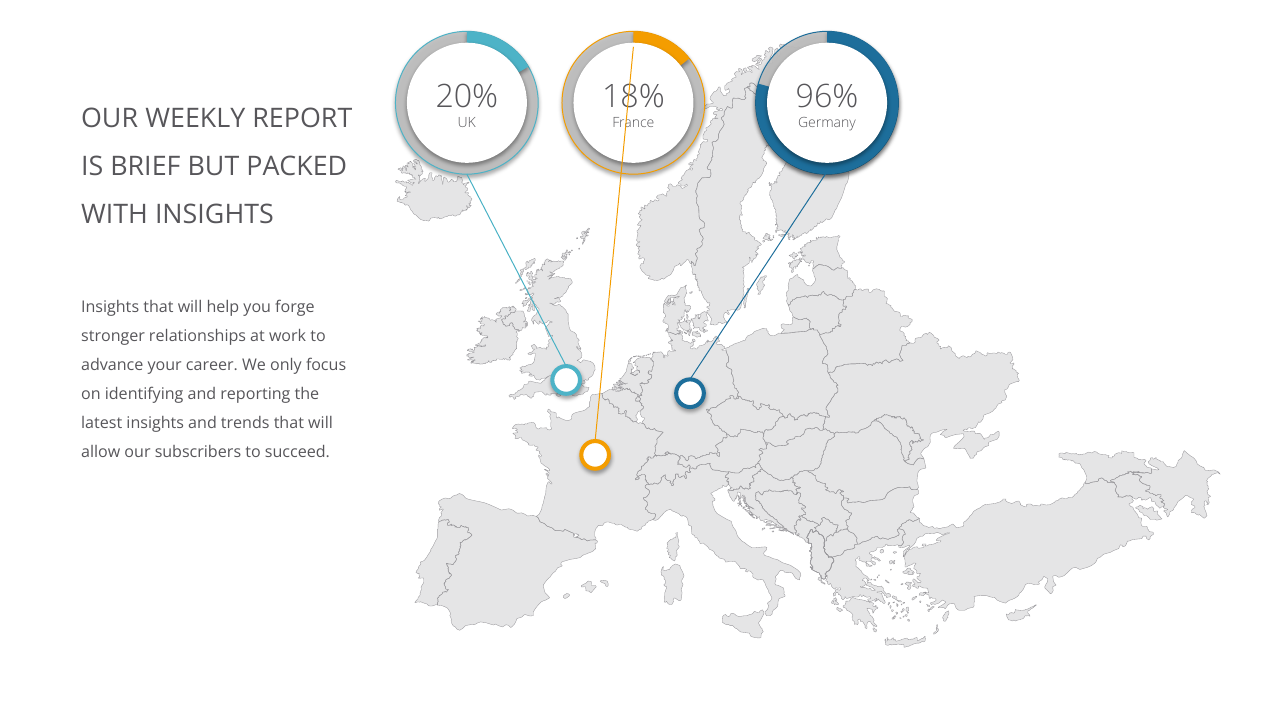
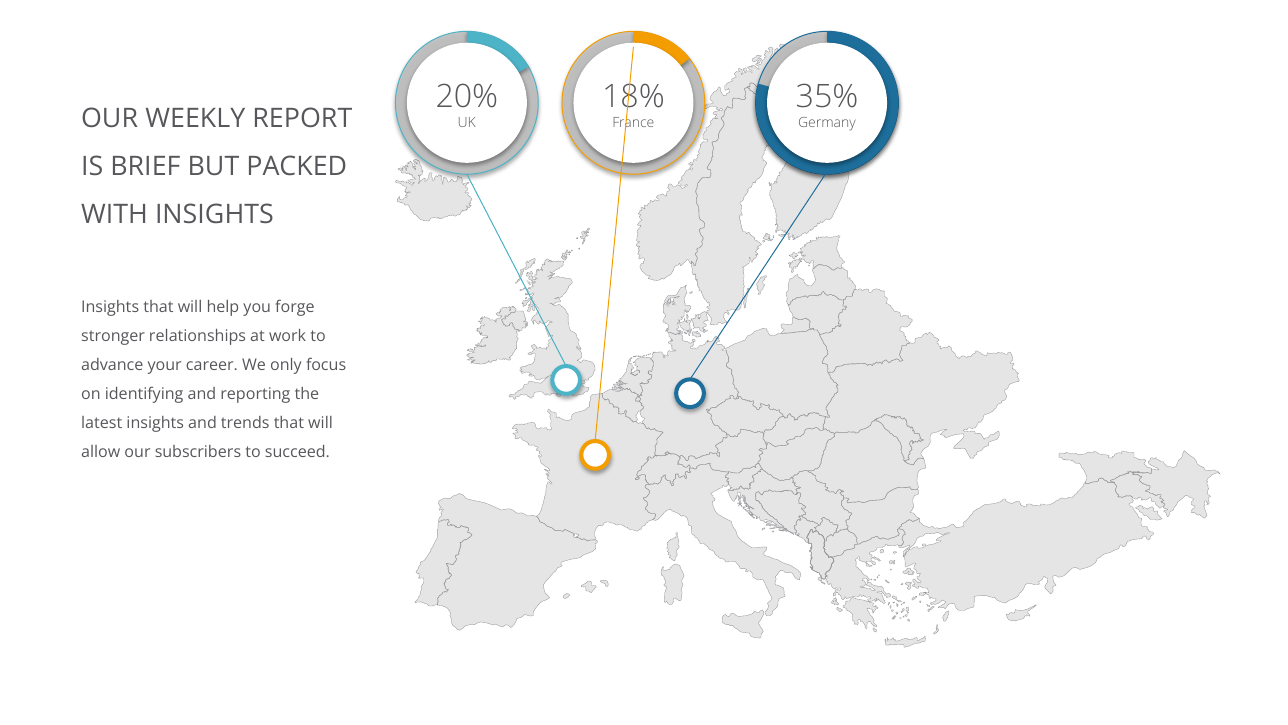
96%: 96% -> 35% (827, 97)
